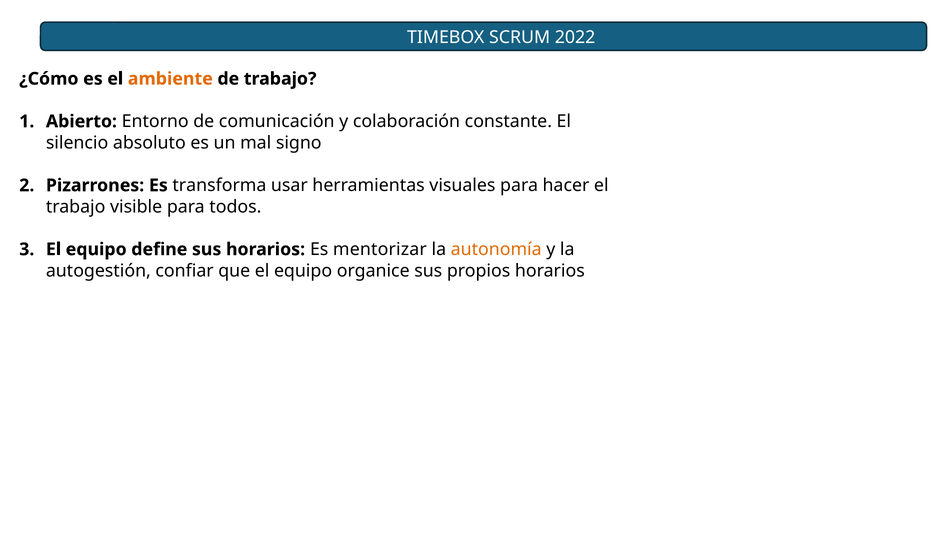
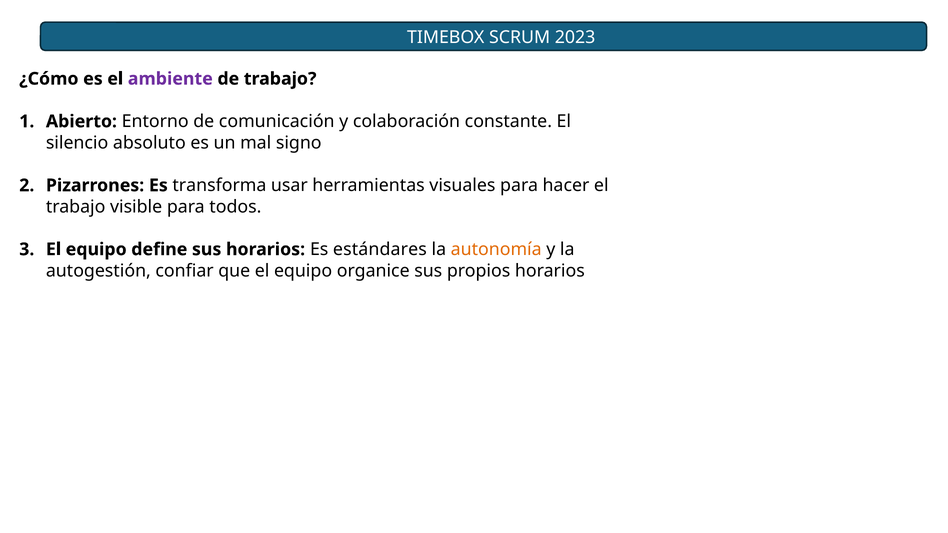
2022: 2022 -> 2023 (575, 38)
ambiente colour: orange -> purple (170, 79)
mentorizar: mentorizar -> estándares (380, 249)
